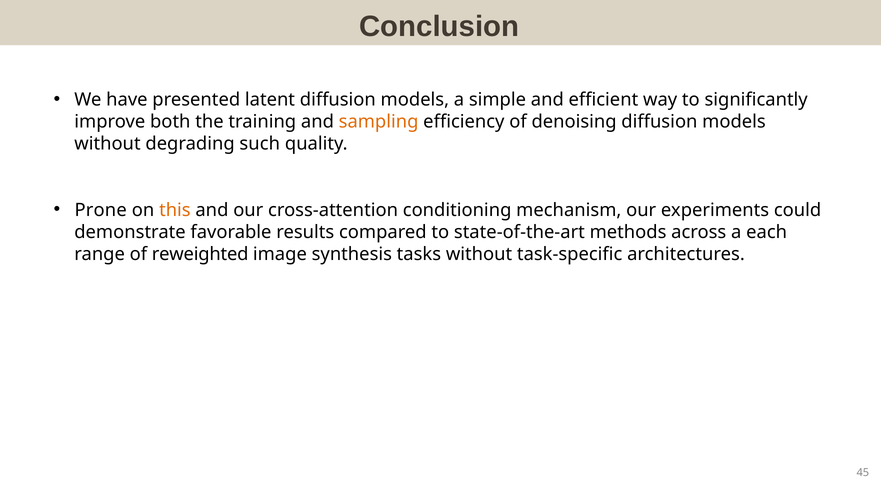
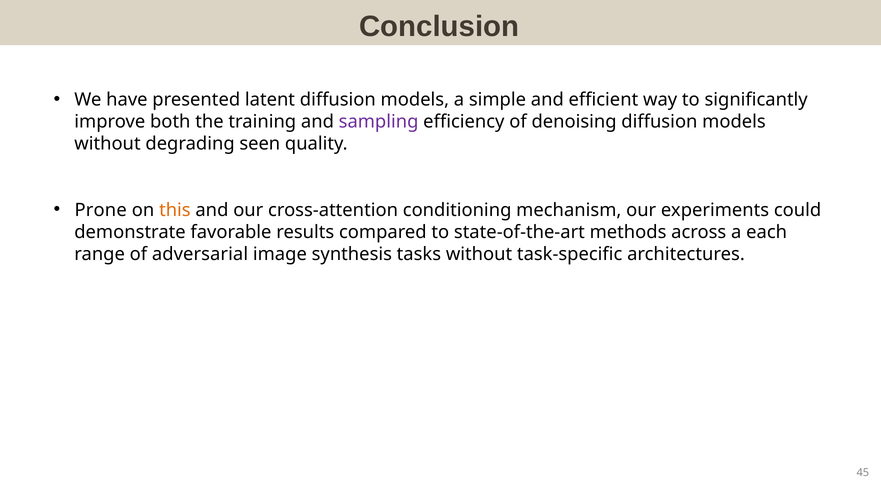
sampling colour: orange -> purple (379, 122)
such: such -> seen (260, 144)
reweighted: reweighted -> adversarial (200, 254)
